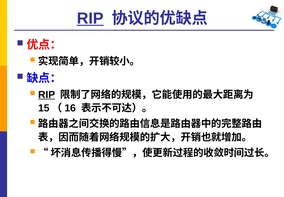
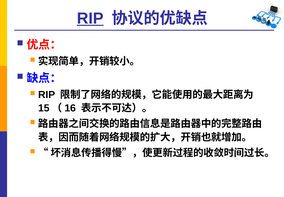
RIP underline: present -> none (47, 94)
